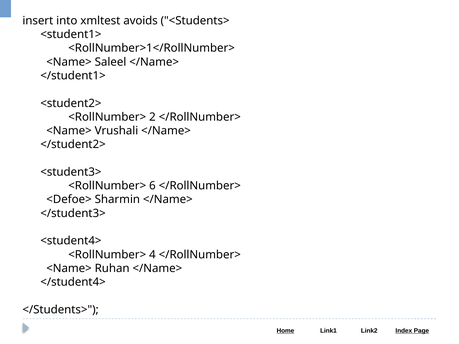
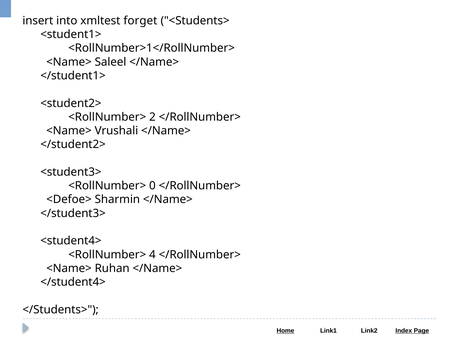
avoids: avoids -> forget (140, 21)
6: 6 -> 0 (152, 186)
